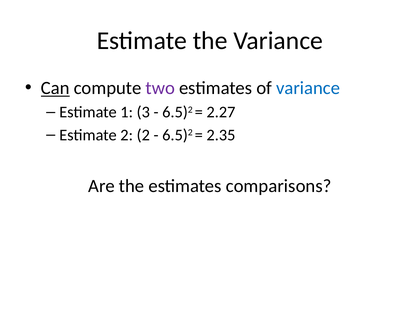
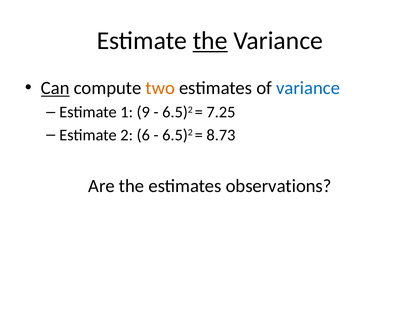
the underline: none -> present (210, 41)
two colour: purple -> orange (160, 88)
3: 3 -> 9 (143, 112)
2.27: 2.27 -> 7.25 (221, 112)
2 2: 2 -> 6 (143, 135)
2.35: 2.35 -> 8.73 (221, 135)
comparisons: comparisons -> observations (279, 186)
